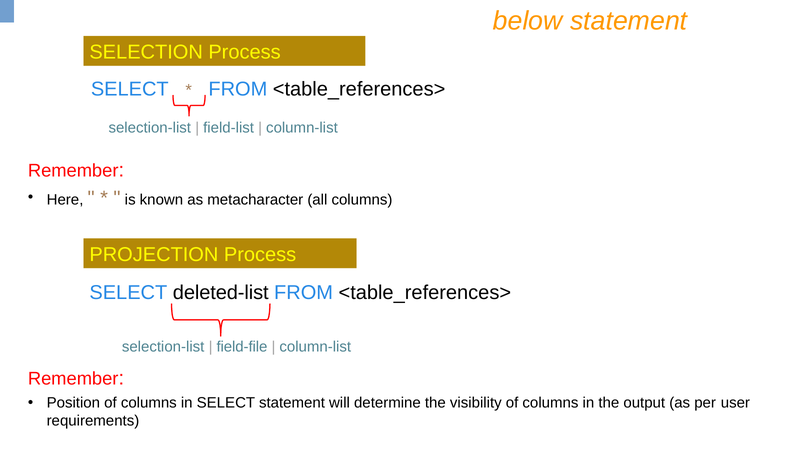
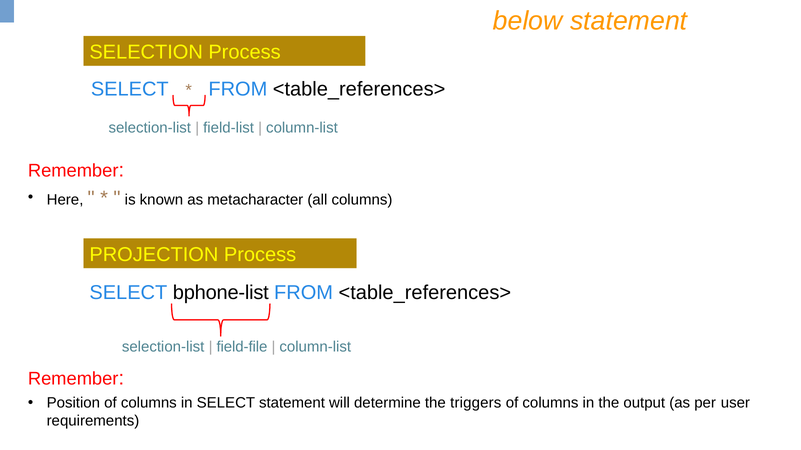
deleted-list: deleted-list -> bphone-list (221, 293)
visibility: visibility -> triggers (476, 404)
